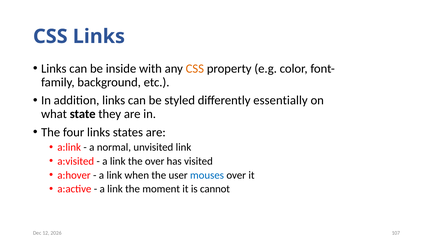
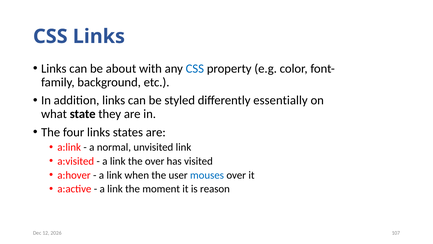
inside: inside -> about (121, 68)
CSS colour: orange -> blue (195, 68)
cannot: cannot -> reason (215, 189)
